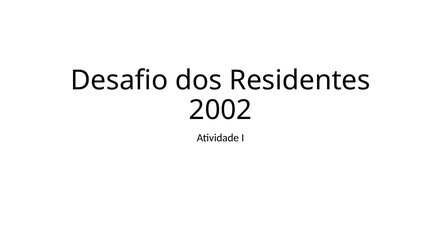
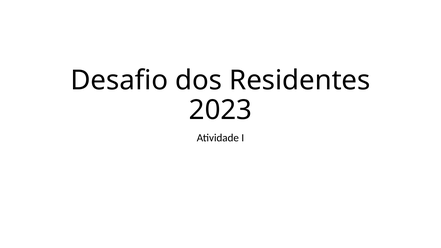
2002: 2002 -> 2023 (220, 110)
